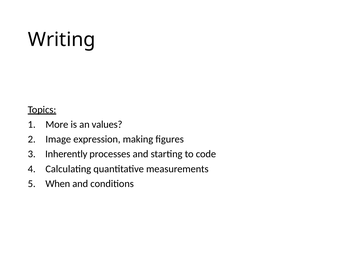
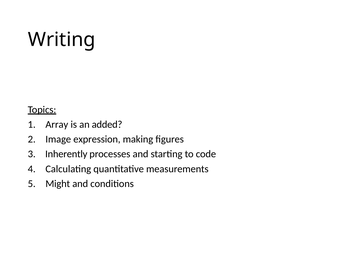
More: More -> Array (57, 124)
values: values -> added (107, 124)
When: When -> Might (58, 184)
